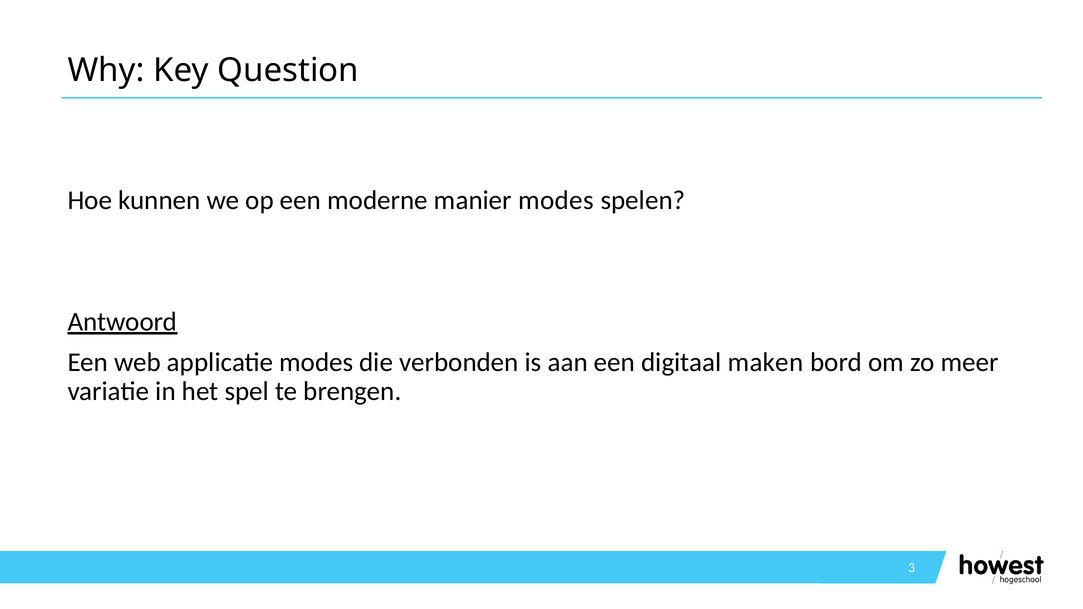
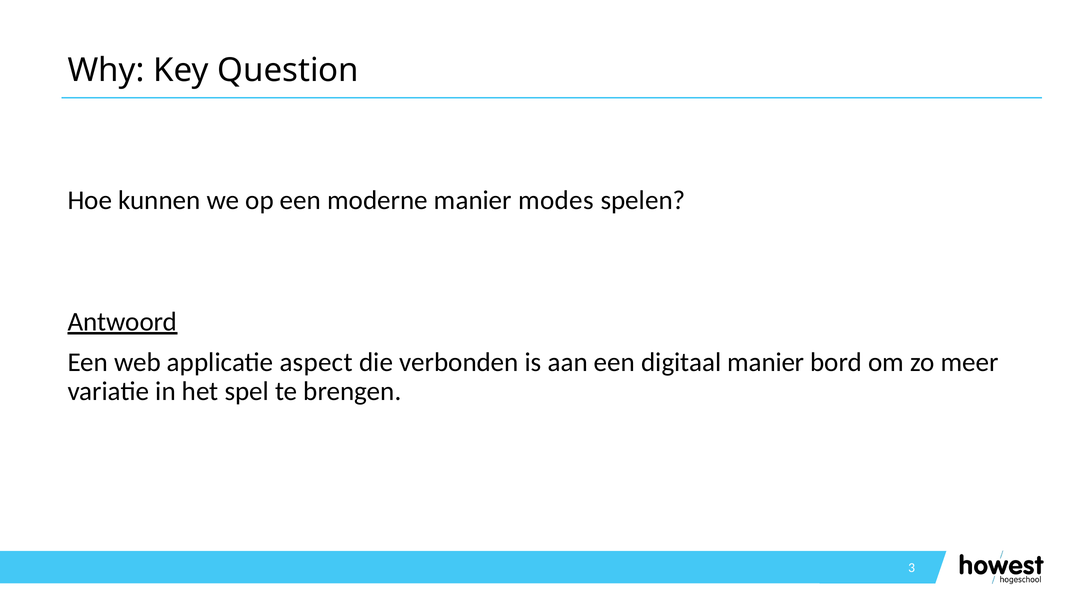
applicatie modes: modes -> aspect (316, 362)
digitaal maken: maken -> manier (766, 362)
